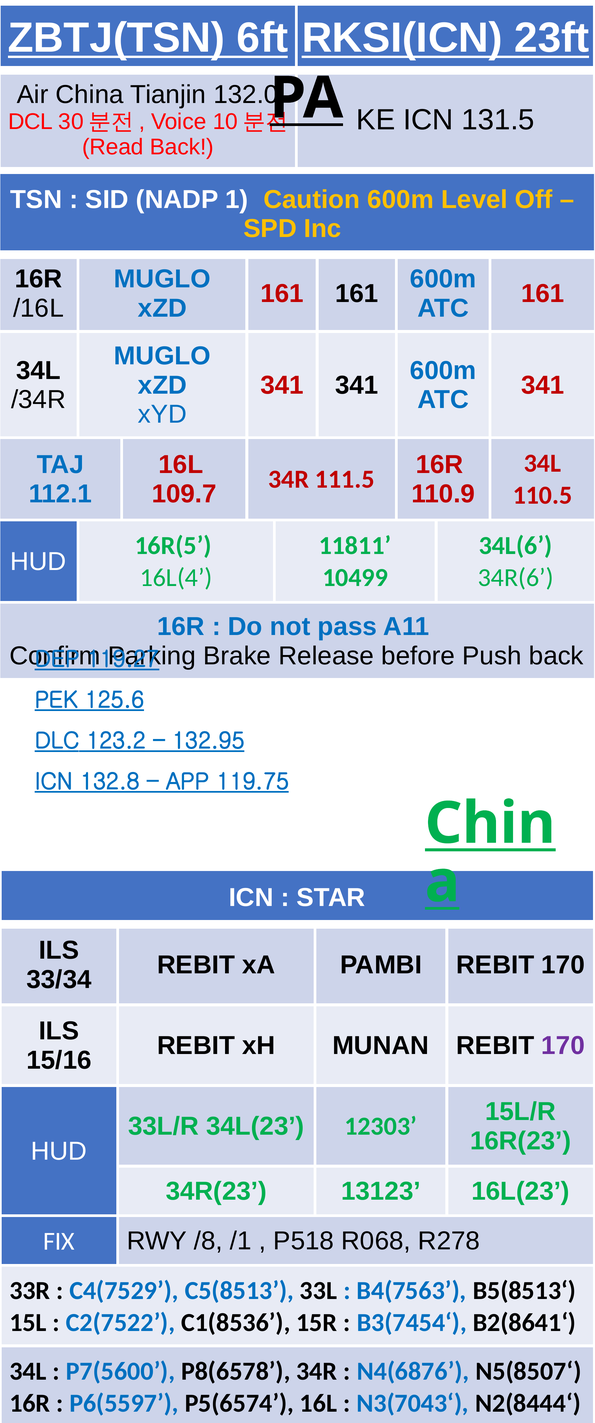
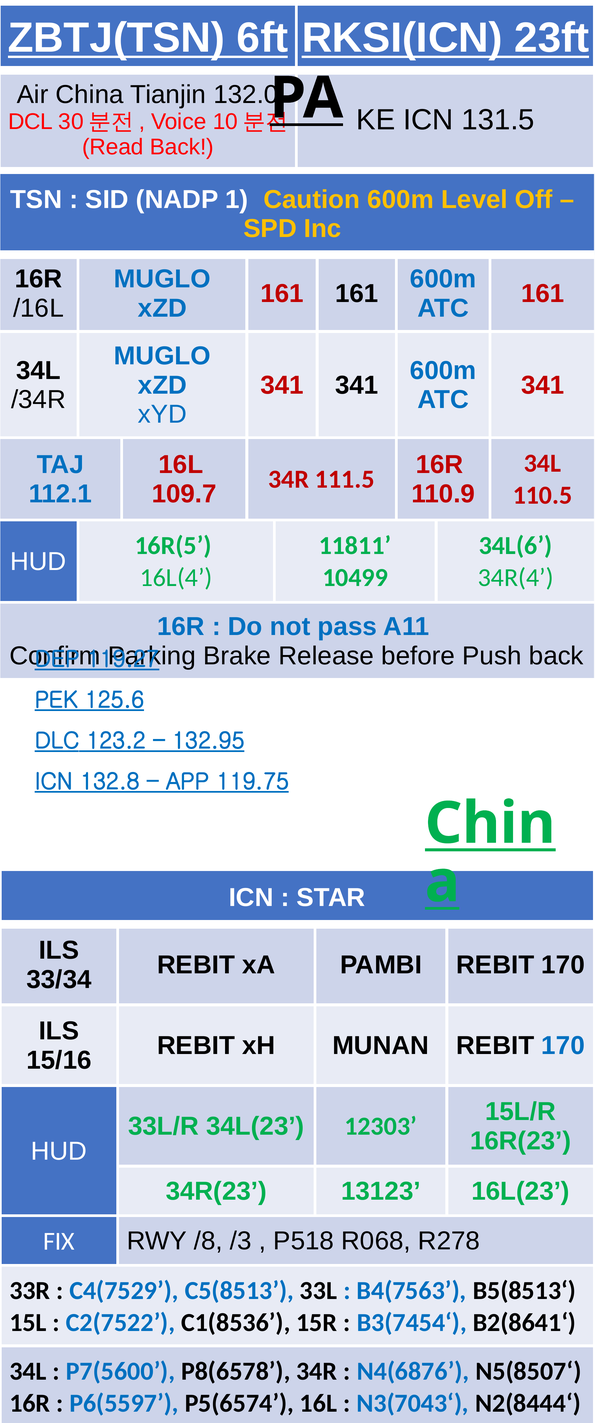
34R(6: 34R(6 -> 34R(4 (516, 578)
170 colour: purple -> blue (563, 1046)
/1: /1 -> /3 (241, 1242)
